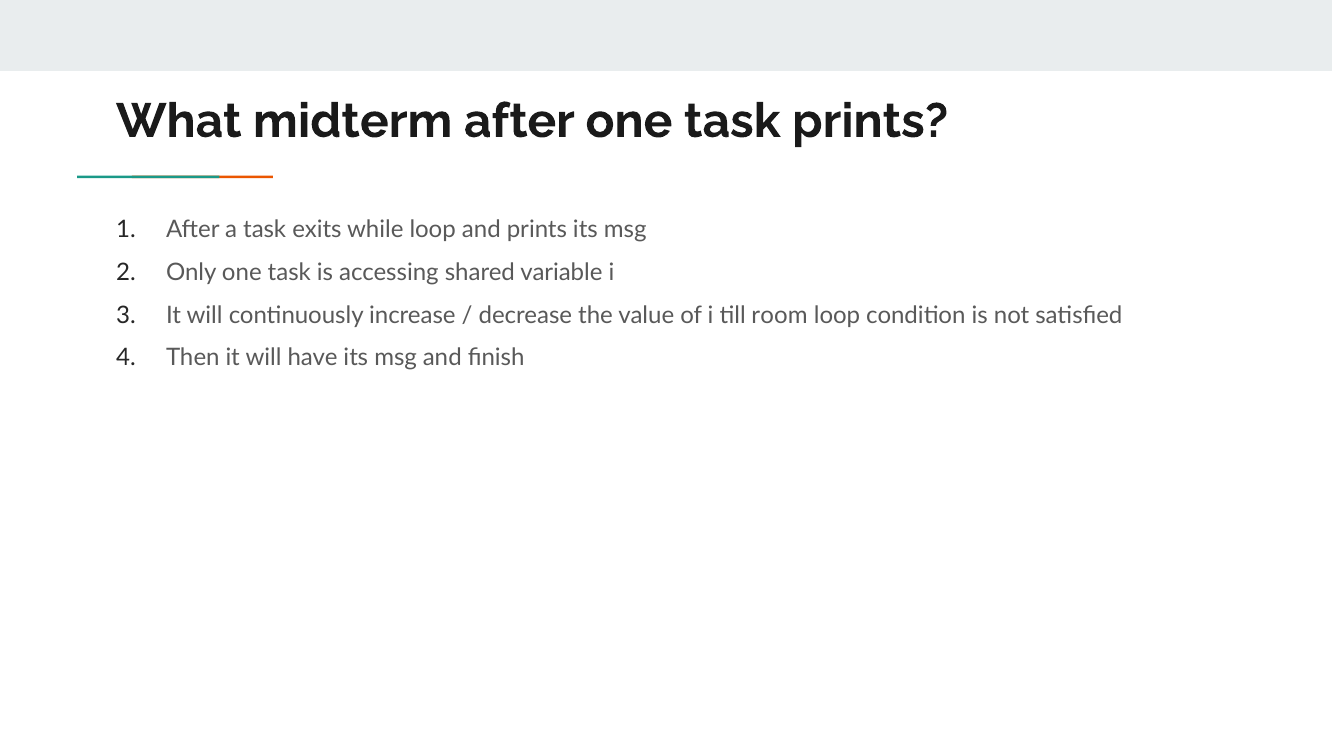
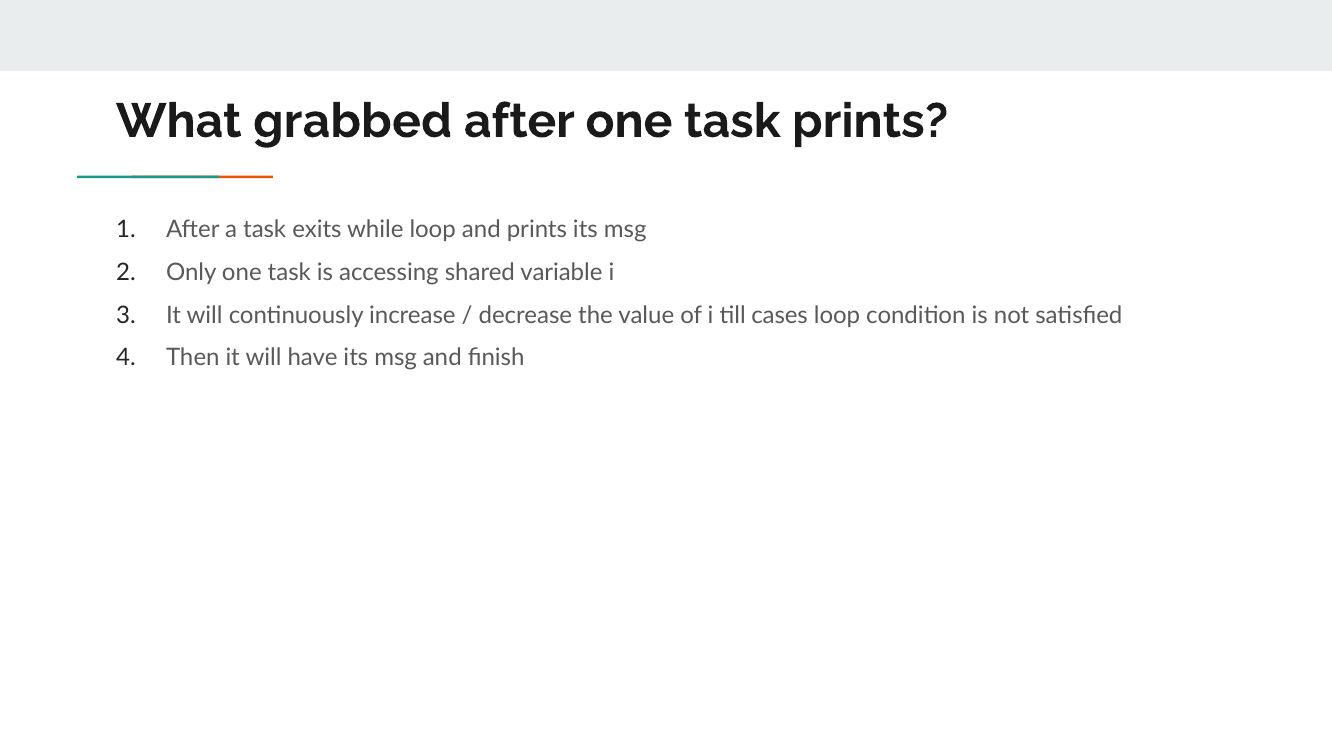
midterm: midterm -> grabbed (353, 121)
room: room -> cases (780, 315)
